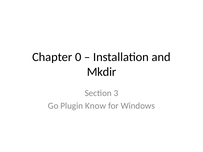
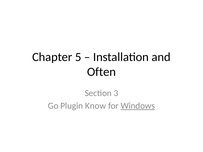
0: 0 -> 5 (78, 57)
Mkdir: Mkdir -> Often (101, 72)
Windows underline: none -> present (138, 106)
